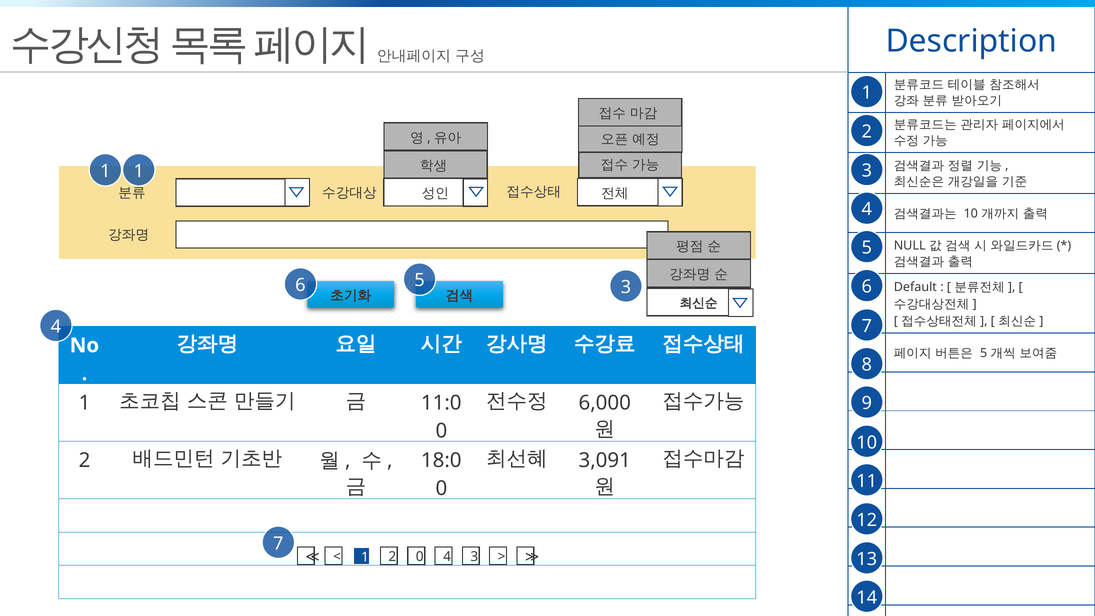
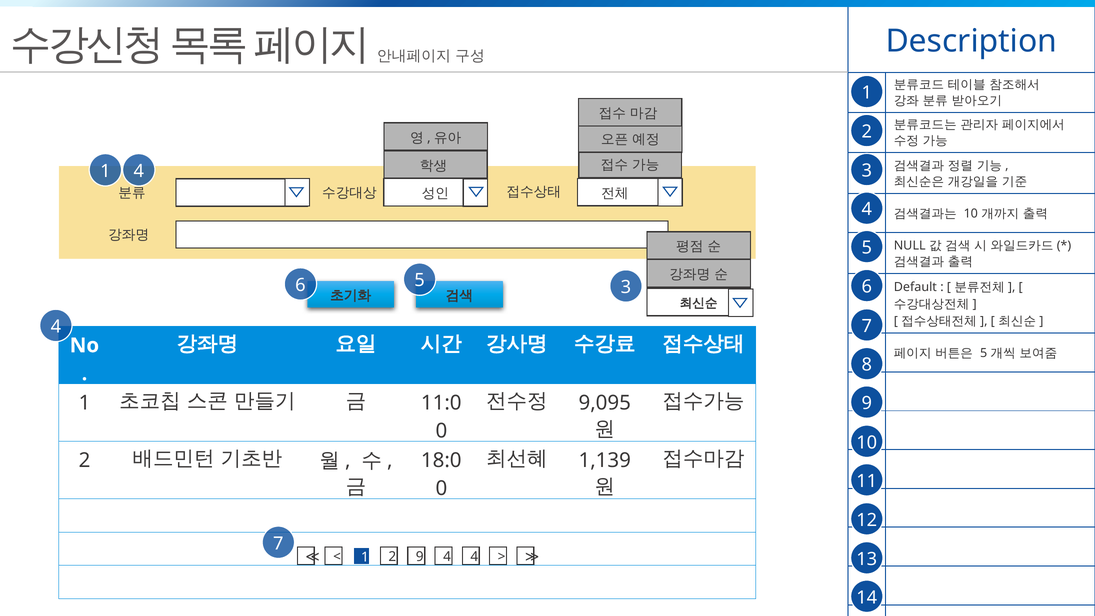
1 1: 1 -> 4 (139, 171)
6,000: 6,000 -> 9,095 (605, 403)
3,091: 3,091 -> 1,139 (605, 460)
3: 3 -> 4 (474, 557)
2 0: 0 -> 9 (420, 557)
